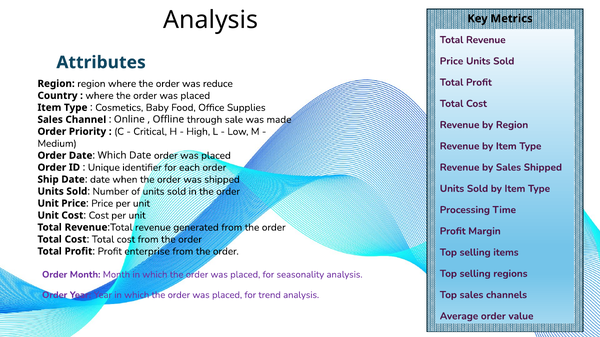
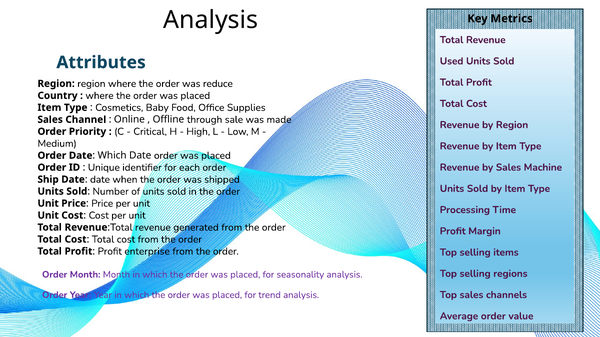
Price: Price -> Used (452, 61)
Sales Shipped: Shipped -> Machine (543, 168)
